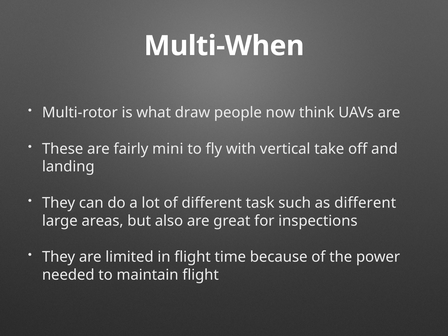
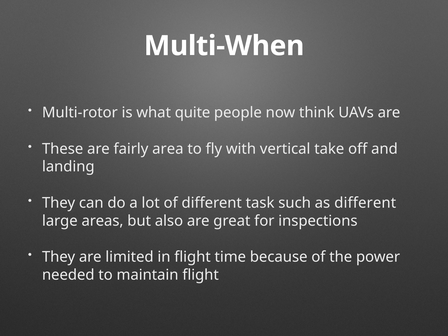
draw: draw -> quite (193, 113)
mini: mini -> area (168, 149)
